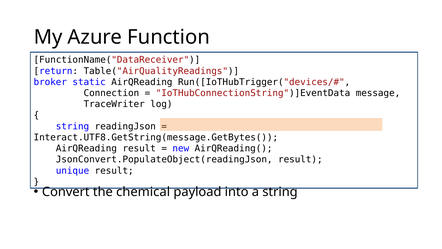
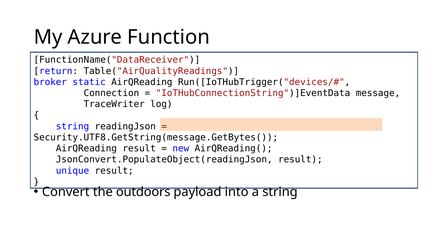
Interact.UTF8.GetString(message.GetBytes(: Interact.UTF8.GetString(message.GetBytes( -> Security.UTF8.GetString(message.GetBytes( (156, 137)
chemical: chemical -> outdoors (143, 192)
